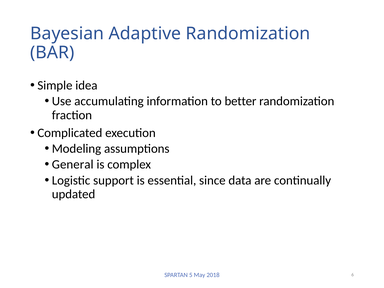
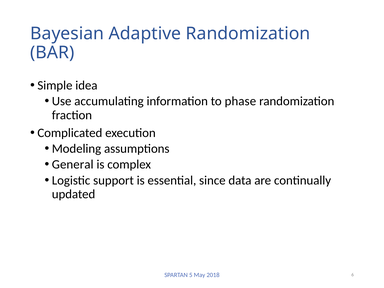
better: better -> phase (240, 101)
